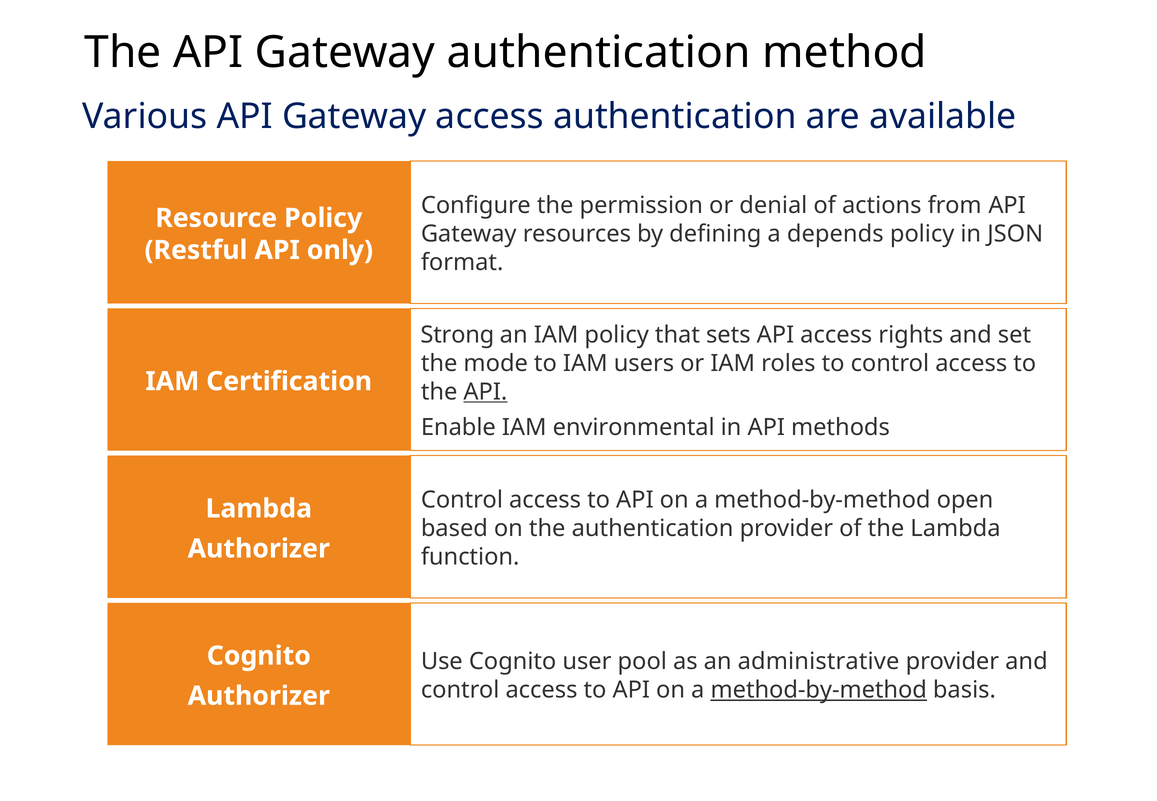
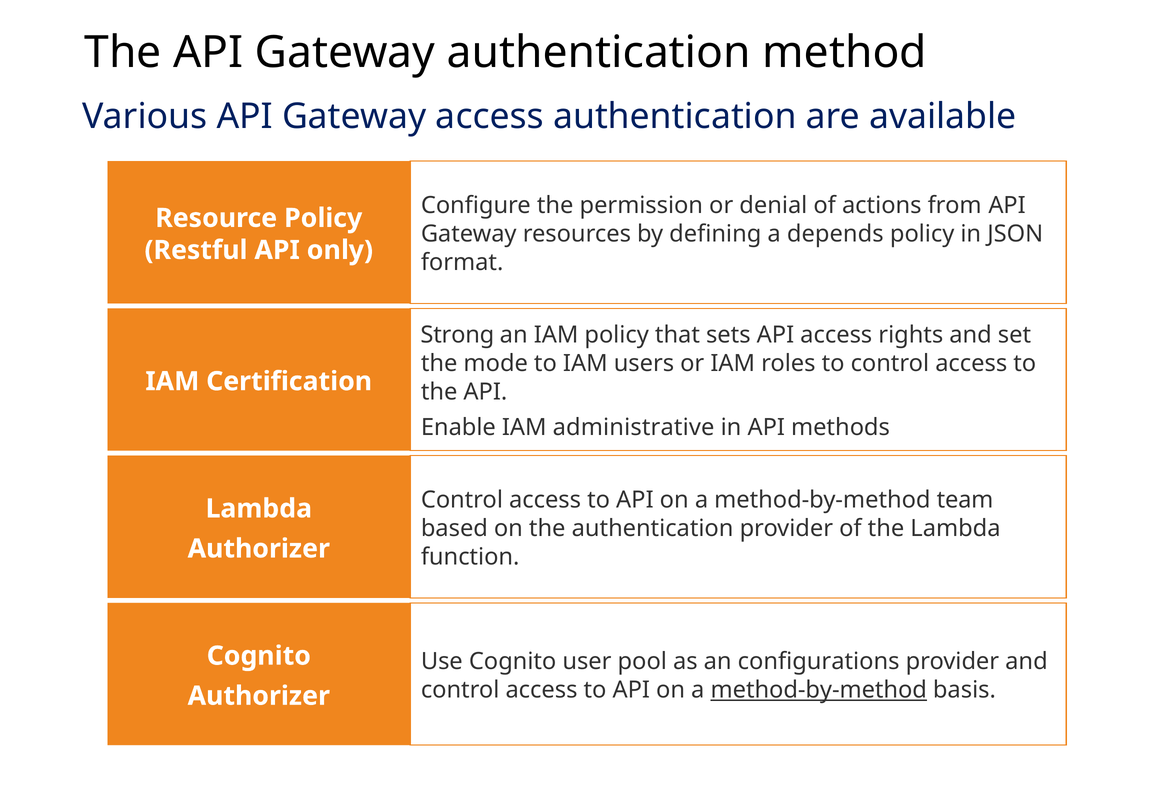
API underline: present -> none (485, 392)
environmental: environmental -> administrative (634, 427)
open: open -> team (965, 500)
administrative: administrative -> configurations (819, 661)
